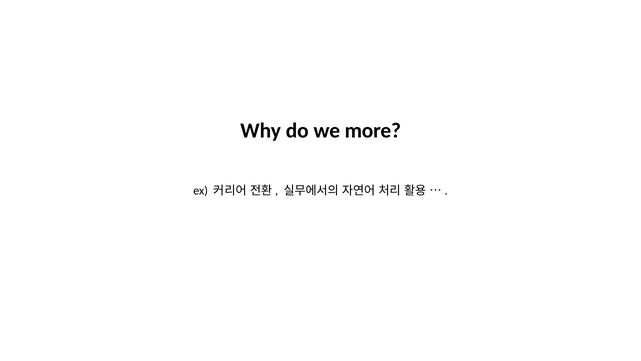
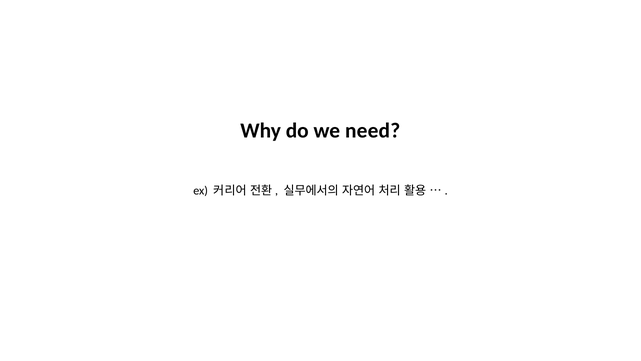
more: more -> need (373, 130)
